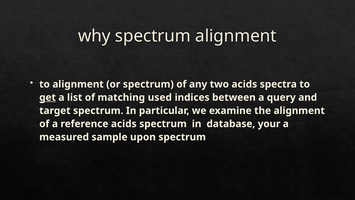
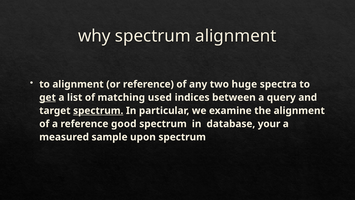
or spectrum: spectrum -> reference (148, 84)
two acids: acids -> huge (244, 84)
spectrum underline: none -> present (98, 110)
reference acids: acids -> good (124, 124)
